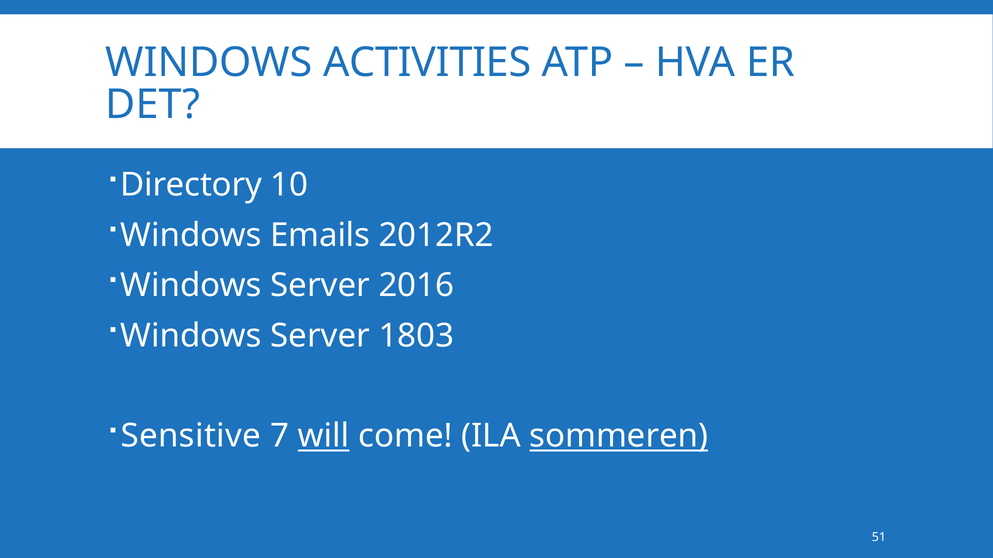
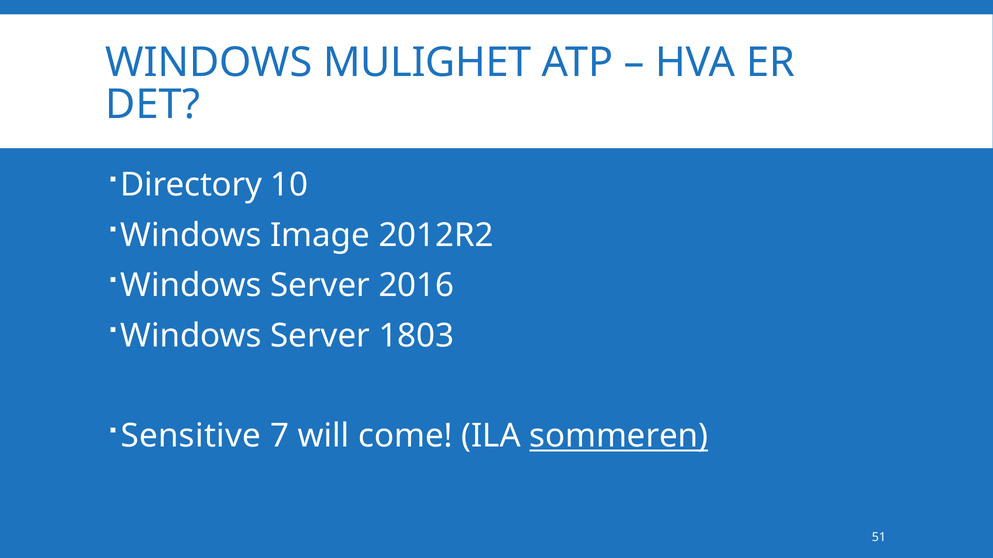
ACTIVITIES: ACTIVITIES -> MULIGHET (427, 62)
Emails: Emails -> Image (320, 236)
will underline: present -> none (324, 437)
